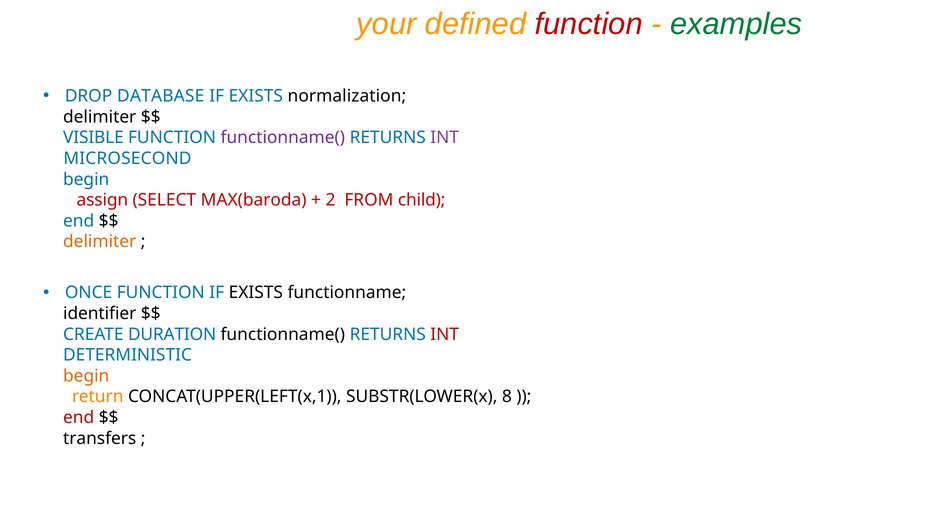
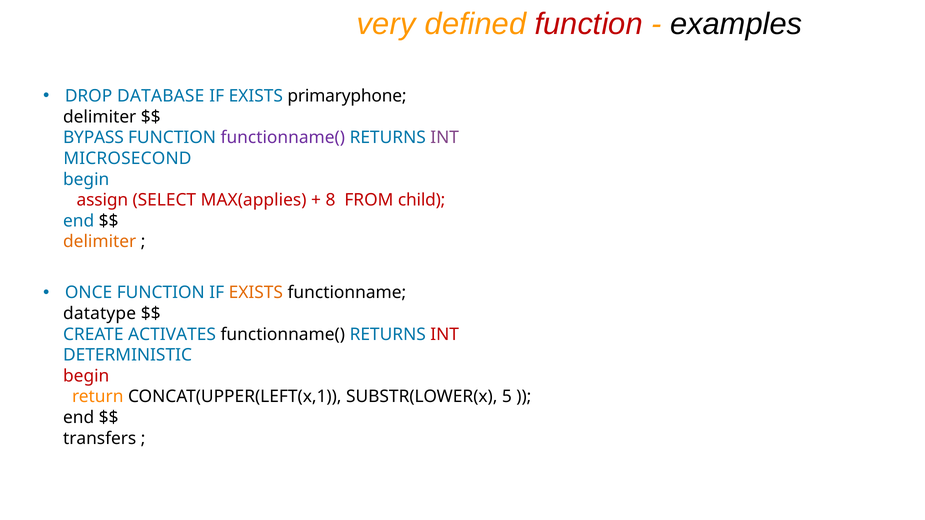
your: your -> very (386, 24)
examples colour: green -> black (736, 24)
normalization: normalization -> primaryphone (347, 96)
VISIBLE: VISIBLE -> BYPASS (93, 138)
MAX(baroda: MAX(baroda -> MAX(applies (254, 200)
2: 2 -> 8 (330, 200)
EXISTS colour: black -> orange (256, 293)
identifier: identifier -> datatype (100, 314)
DURATION: DURATION -> ACTIVATES (172, 335)
begin colour: orange -> red (86, 376)
8: 8 -> 5 (507, 397)
end colour: red -> black (79, 418)
